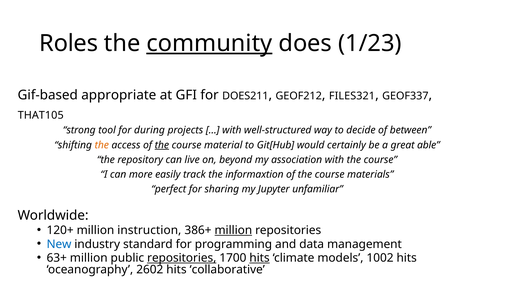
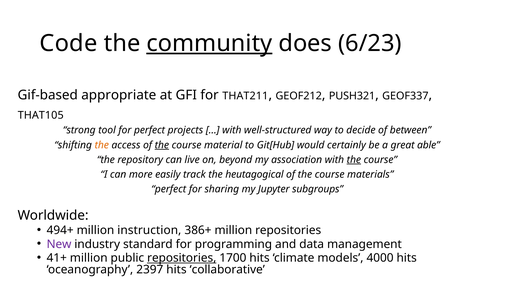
Roles: Roles -> Code (68, 43)
1/23: 1/23 -> 6/23 (370, 43)
DOES211: DOES211 -> THAT211 (245, 96)
FILES321: FILES321 -> PUSH321 (352, 96)
for during: during -> perfect (150, 130)
the underline: none -> present (354, 160)
informaxtion: informaxtion -> heutagogical (254, 175)
unfamiliar: unfamiliar -> subgroups (318, 189)
120+: 120+ -> 494+ (60, 230)
million underline: present -> none (233, 230)
New colour: blue -> purple (59, 244)
63+: 63+ -> 41+ (57, 258)
hits underline: present -> none (260, 258)
1002: 1002 -> 4000 (380, 258)
2602: 2602 -> 2397 (150, 270)
